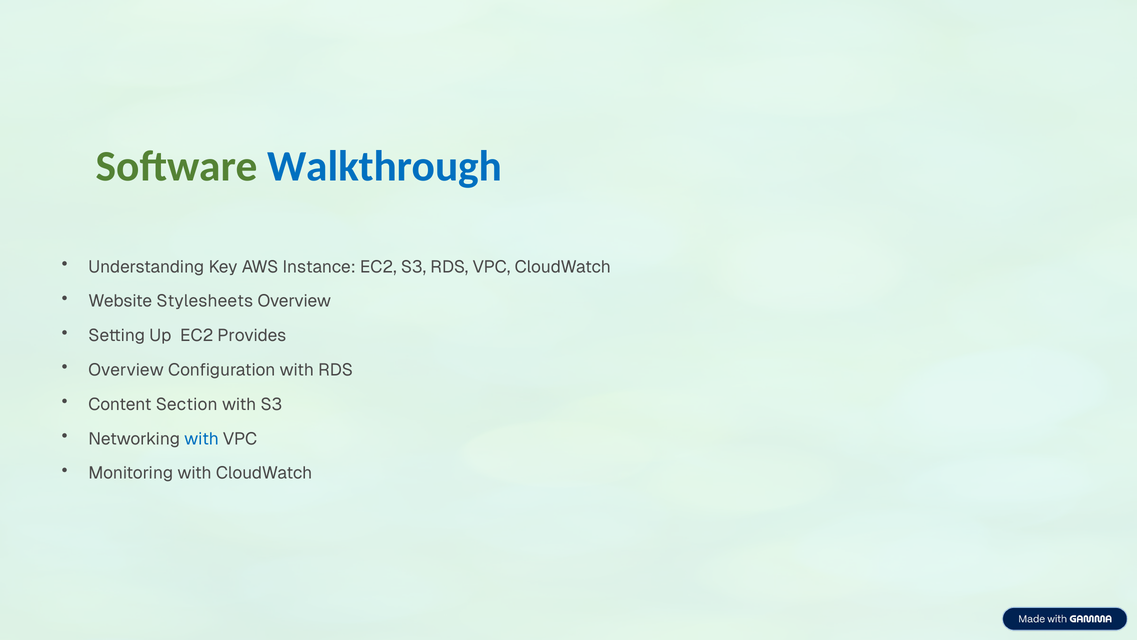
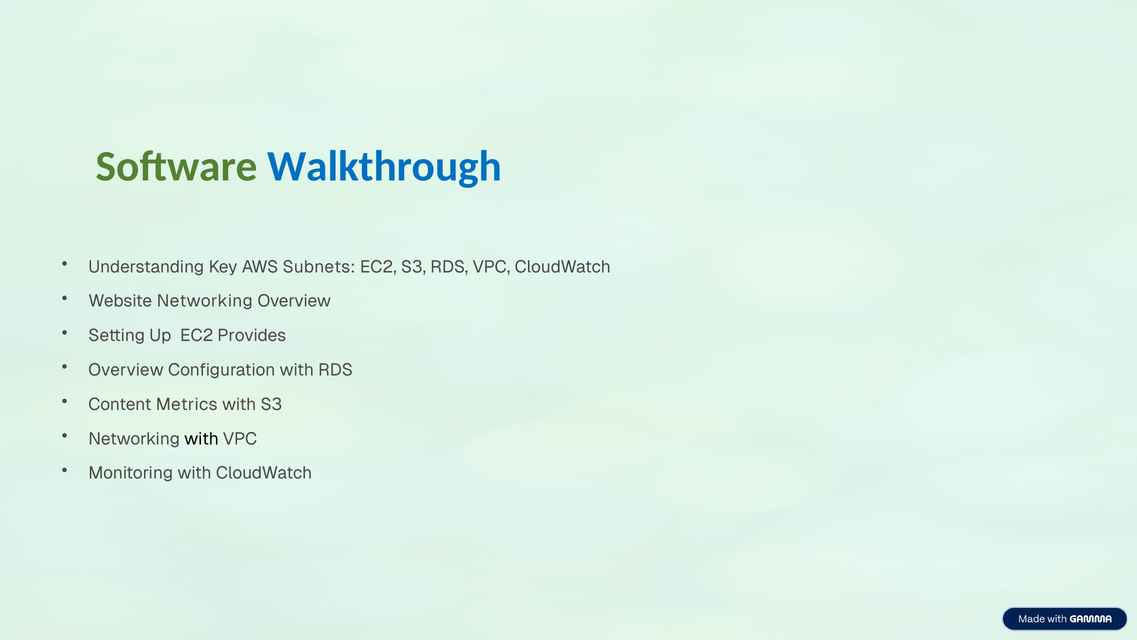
Instance: Instance -> Subnets (319, 267)
Website Stylesheets: Stylesheets -> Networking (205, 301)
Section: Section -> Metrics (187, 404)
with colour: blue -> black (201, 439)
